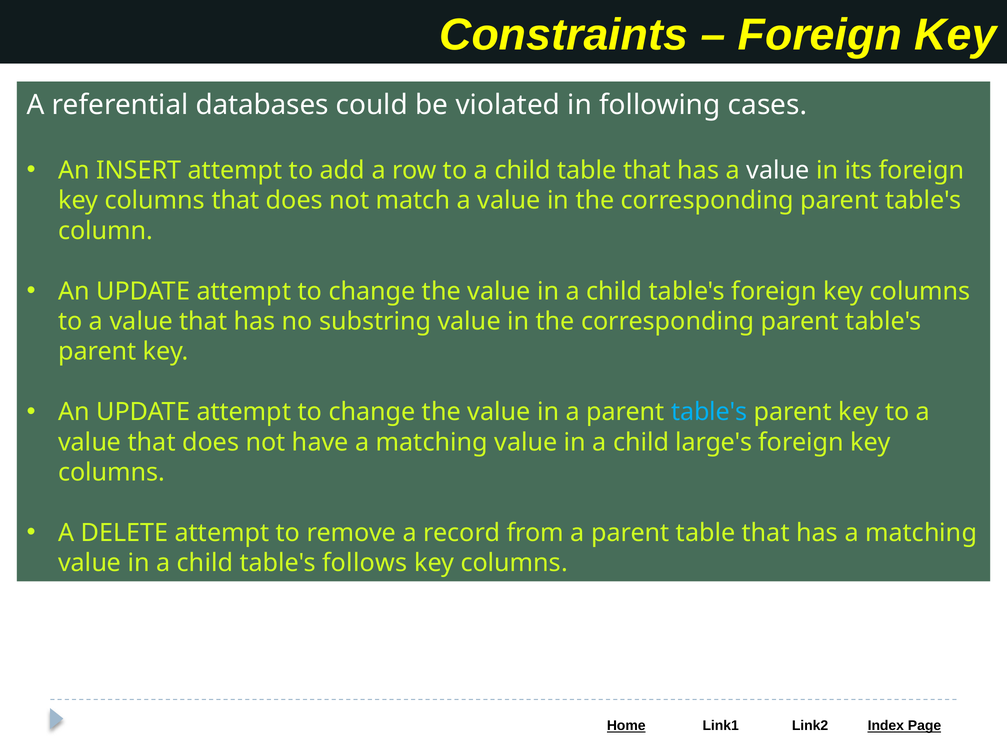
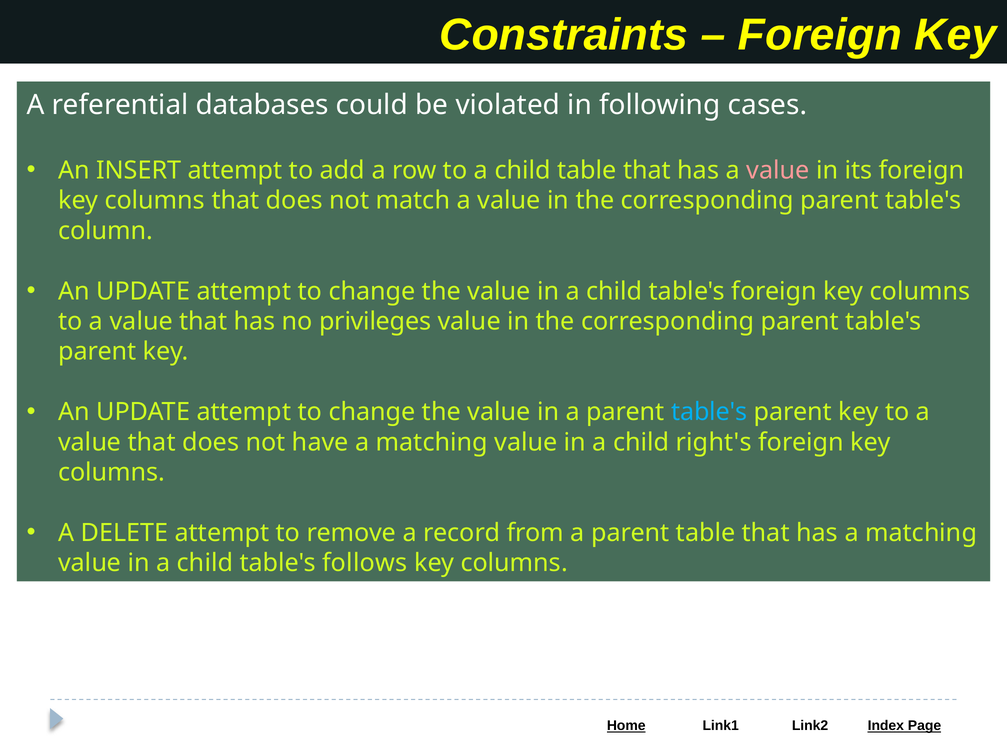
value colour: white -> pink (778, 171)
substring: substring -> privileges (375, 322)
large's: large's -> right's (714, 442)
